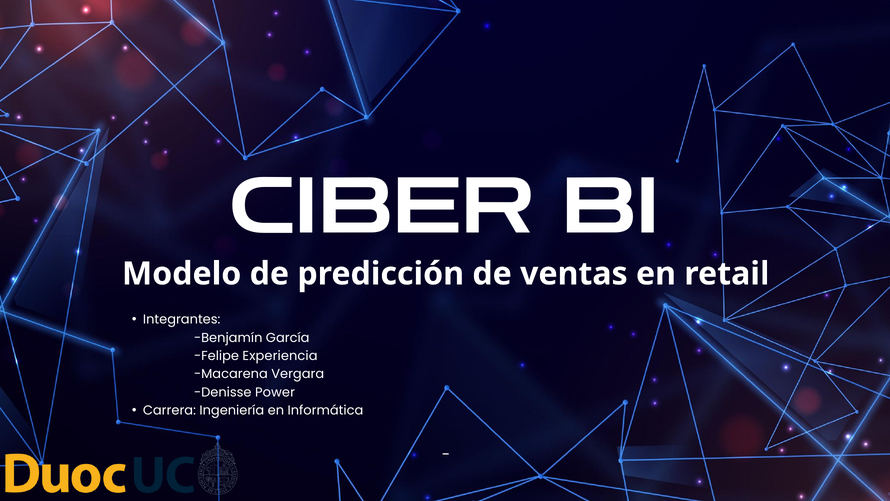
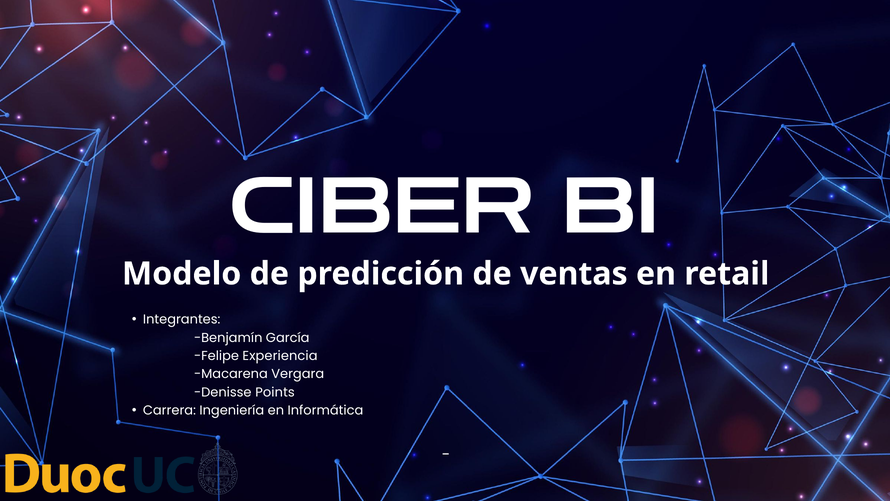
Power: Power -> Points (275, 392)
